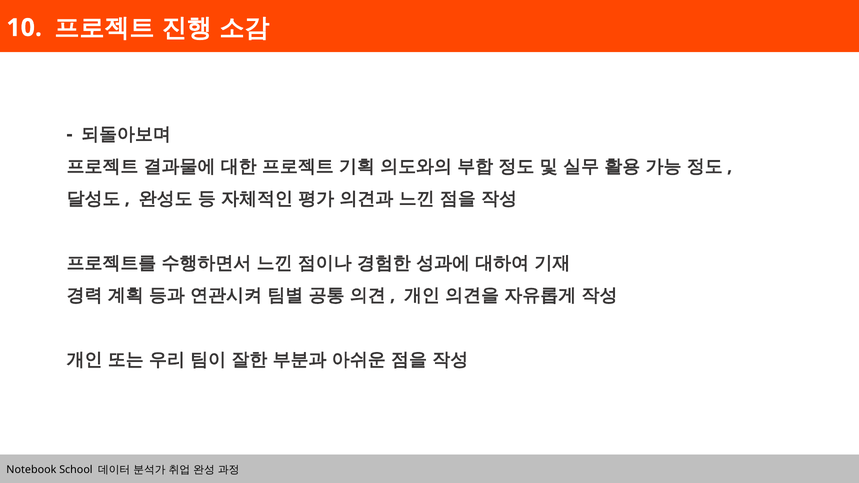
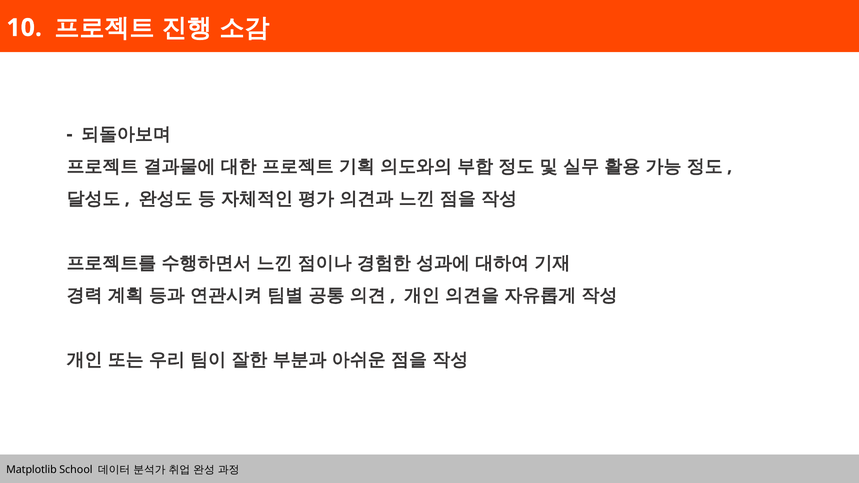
Notebook: Notebook -> Matplotlib (31, 470)
